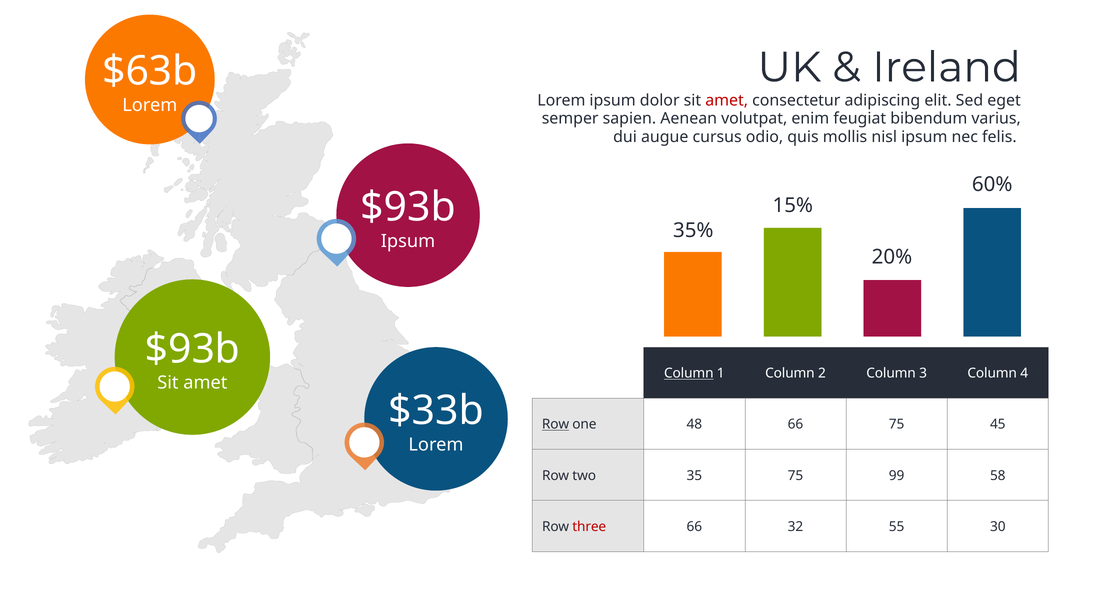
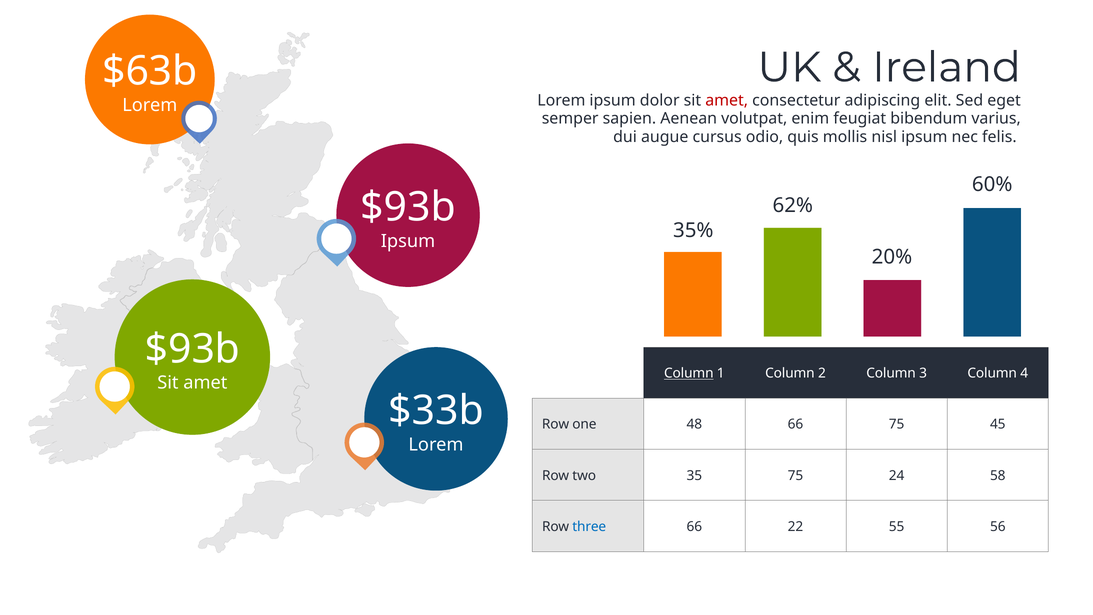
15%: 15% -> 62% (793, 205)
Row underline: present -> none (556, 424)
99: 99 -> 24 (897, 475)
three colour: red -> blue (589, 527)
32: 32 -> 22 (796, 527)
30: 30 -> 56 (998, 527)
